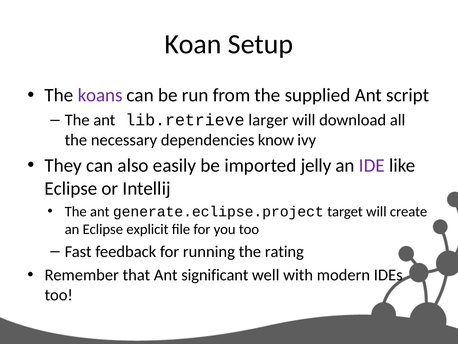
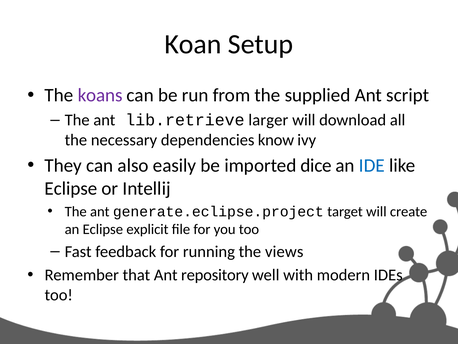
jelly: jelly -> dice (316, 165)
IDE colour: purple -> blue (372, 165)
rating: rating -> views (284, 251)
significant: significant -> repository (215, 275)
